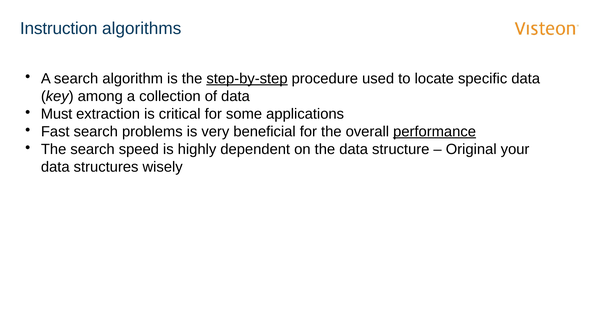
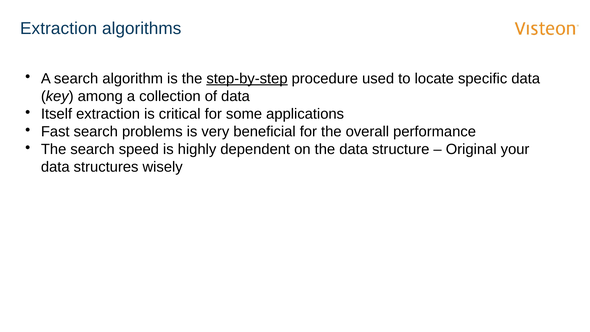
Instruction: Instruction -> Extraction (59, 28)
Must: Must -> Itself (56, 114)
performance underline: present -> none (435, 132)
